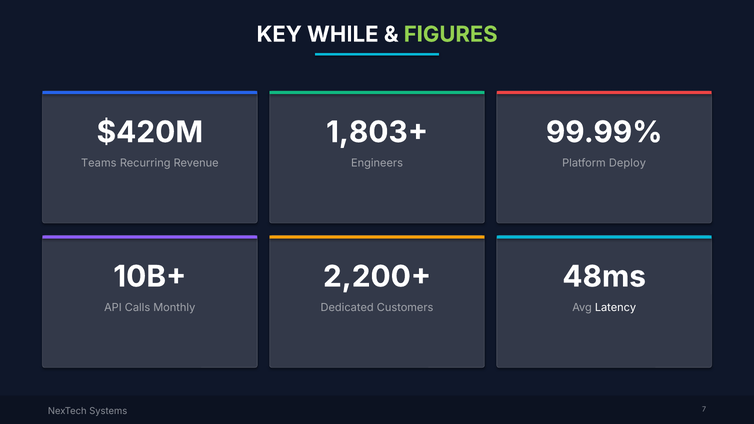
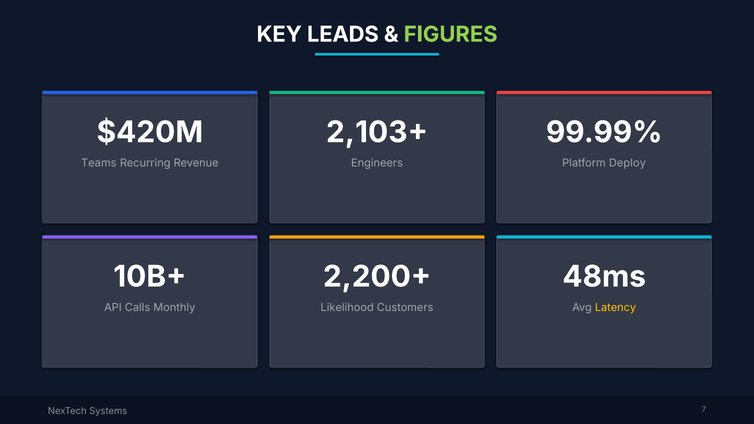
WHILE: WHILE -> LEADS (343, 34)
1,803+: 1,803+ -> 2,103+ (377, 132)
Dedicated: Dedicated -> Likelihood (347, 307)
Latency colour: white -> yellow (615, 307)
